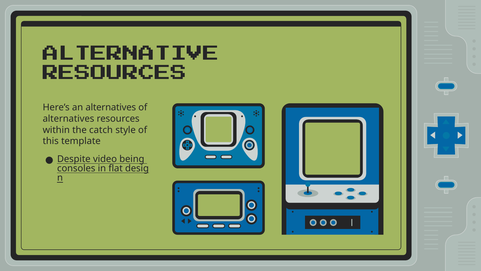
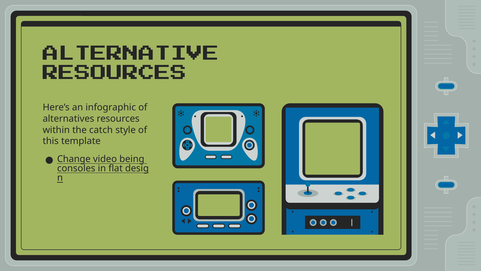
an alternatives: alternatives -> infographic (111, 107)
Despite: Despite -> Change (74, 159)
